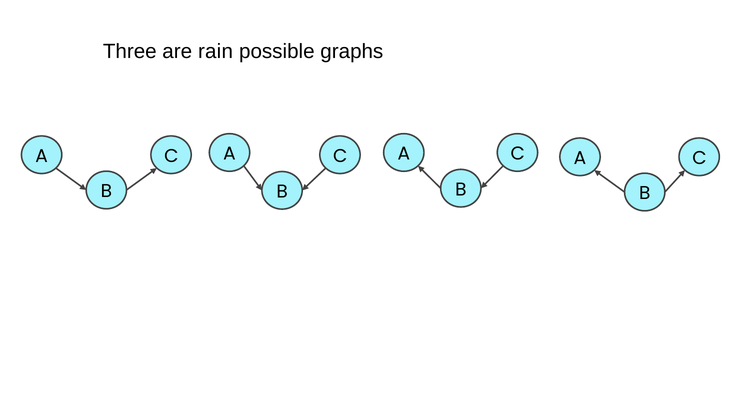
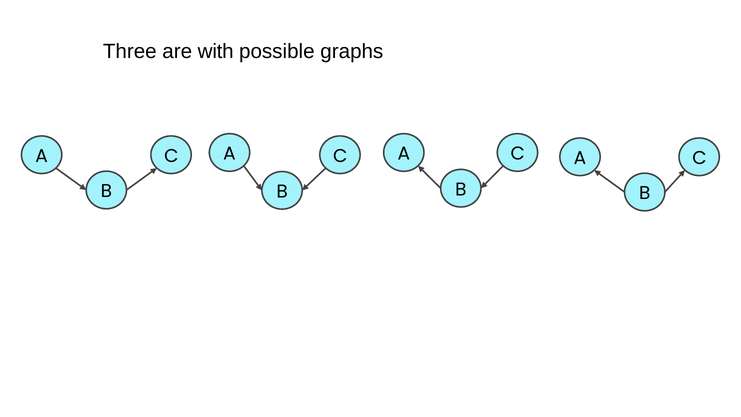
rain: rain -> with (216, 51)
